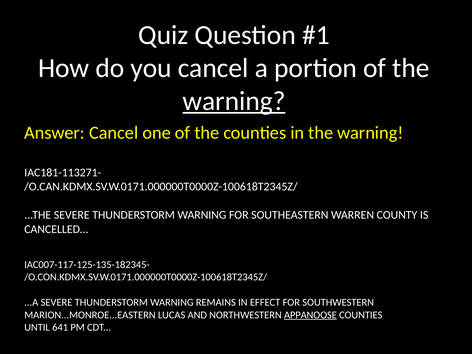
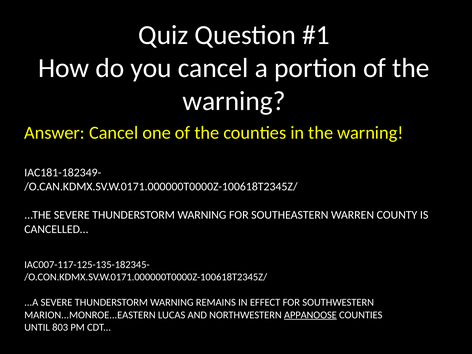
warning underline: present -> none (234, 101)
IAC181-113271-: IAC181-113271- -> IAC181-182349- (63, 173)
641: 641 -> 803 (60, 327)
